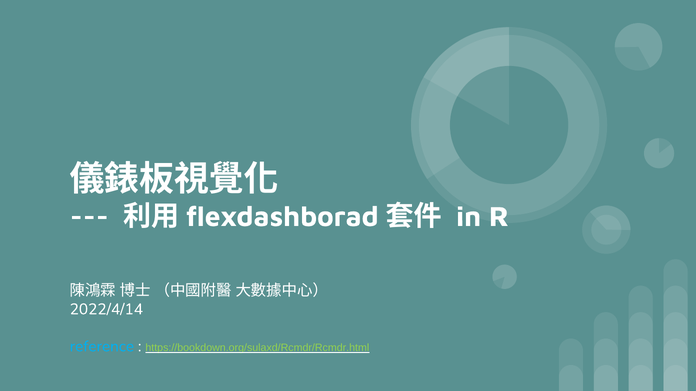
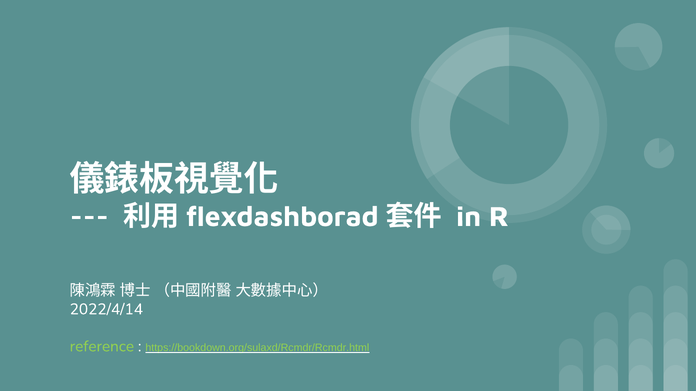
reference colour: light blue -> light green (102, 347)
